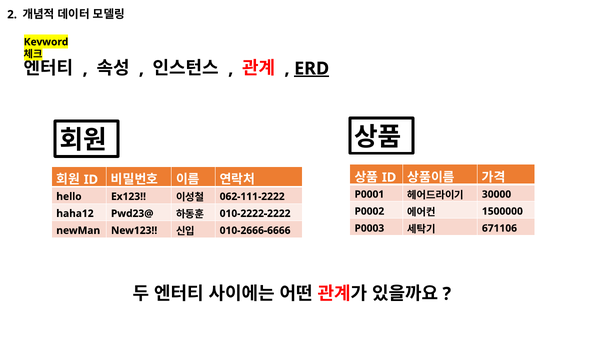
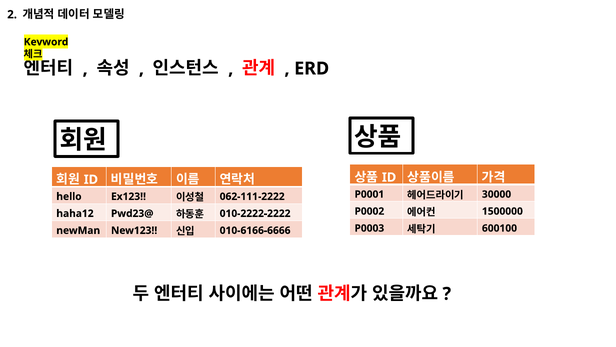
ERD underline: present -> none (312, 68)
671106: 671106 -> 600100 (499, 228)
010-2666-6666: 010-2666-6666 -> 010-6166-6666 (255, 230)
